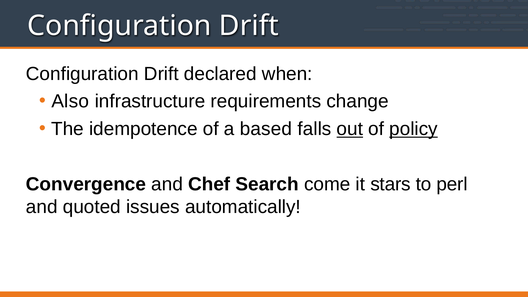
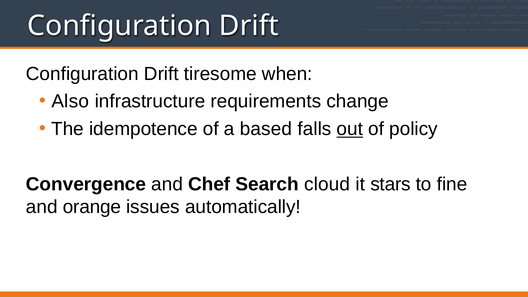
declared: declared -> tiresome (220, 74)
policy underline: present -> none (414, 129)
come: come -> cloud (327, 184)
perl: perl -> fine (452, 184)
quoted: quoted -> orange (92, 207)
